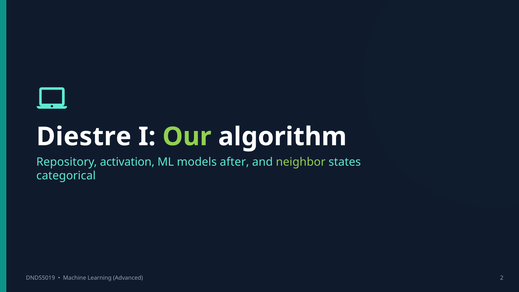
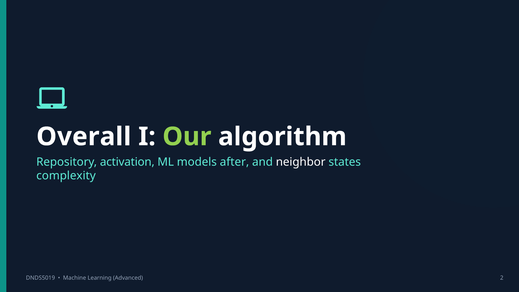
Diestre: Diestre -> Overall (84, 137)
neighbor colour: light green -> white (301, 162)
categorical: categorical -> complexity (66, 176)
